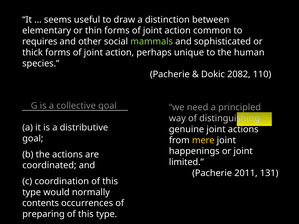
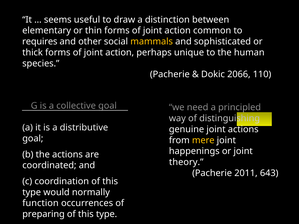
mammals colour: light green -> yellow (152, 42)
2082: 2082 -> 2066 (239, 74)
limited: limited -> theory (186, 162)
131: 131 -> 643 (269, 173)
contents: contents -> function (40, 203)
